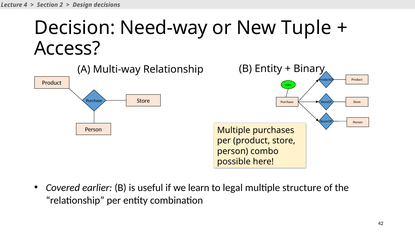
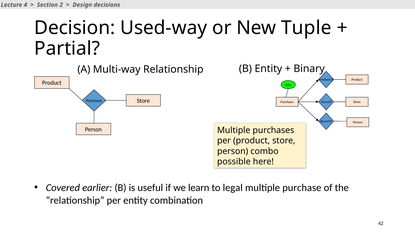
Need-way: Need-way -> Used-way (164, 28)
Access: Access -> Partial (67, 48)
multiple structure: structure -> purchase (302, 187)
